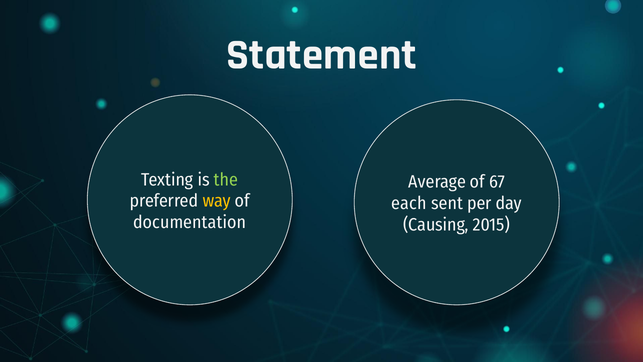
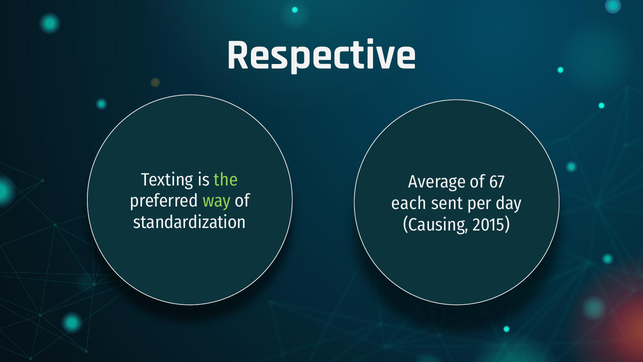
Statement: Statement -> Respective (321, 55)
way colour: yellow -> light green (217, 201)
documentation: documentation -> standardization (190, 222)
